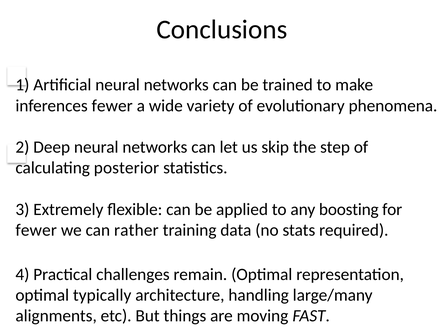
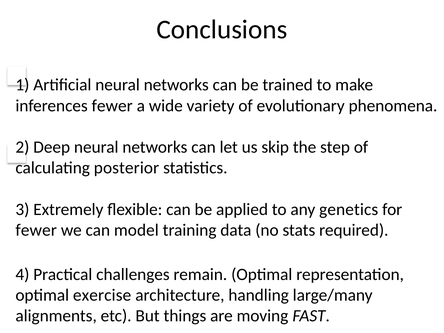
boosting: boosting -> genetics (349, 209)
rather: rather -> model (136, 230)
typically: typically -> exercise (102, 295)
